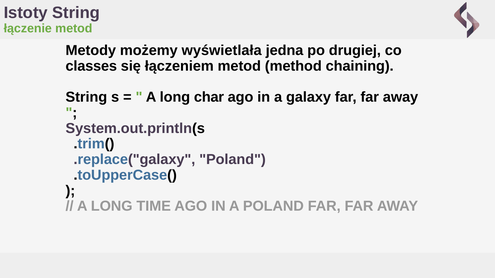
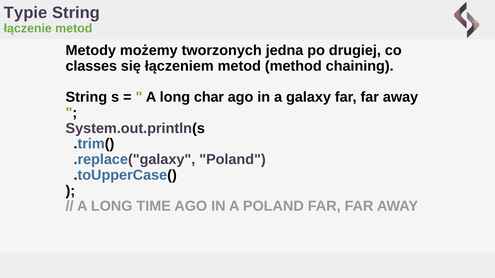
Istoty: Istoty -> Typie (26, 13)
wyświetlała: wyświetlała -> tworzonych (222, 51)
